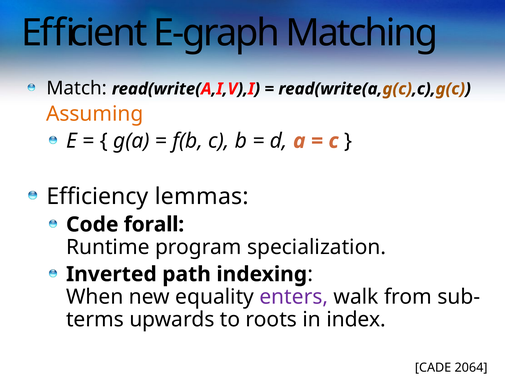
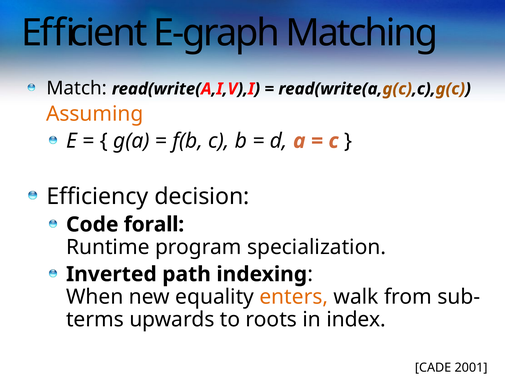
lemmas: lemmas -> decision (202, 196)
enters colour: purple -> orange (294, 297)
2064: 2064 -> 2001 (471, 367)
